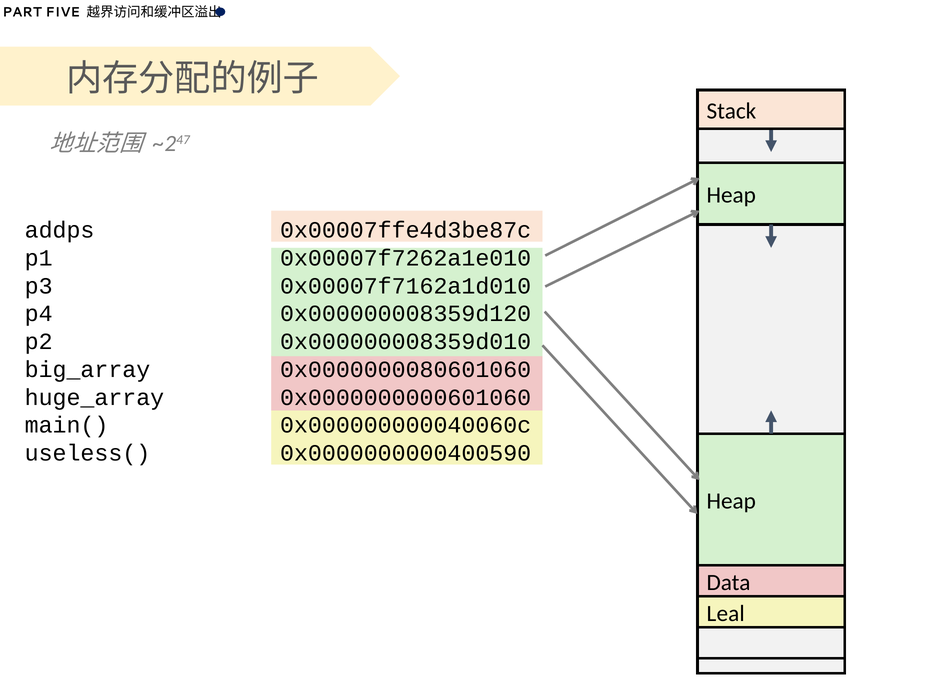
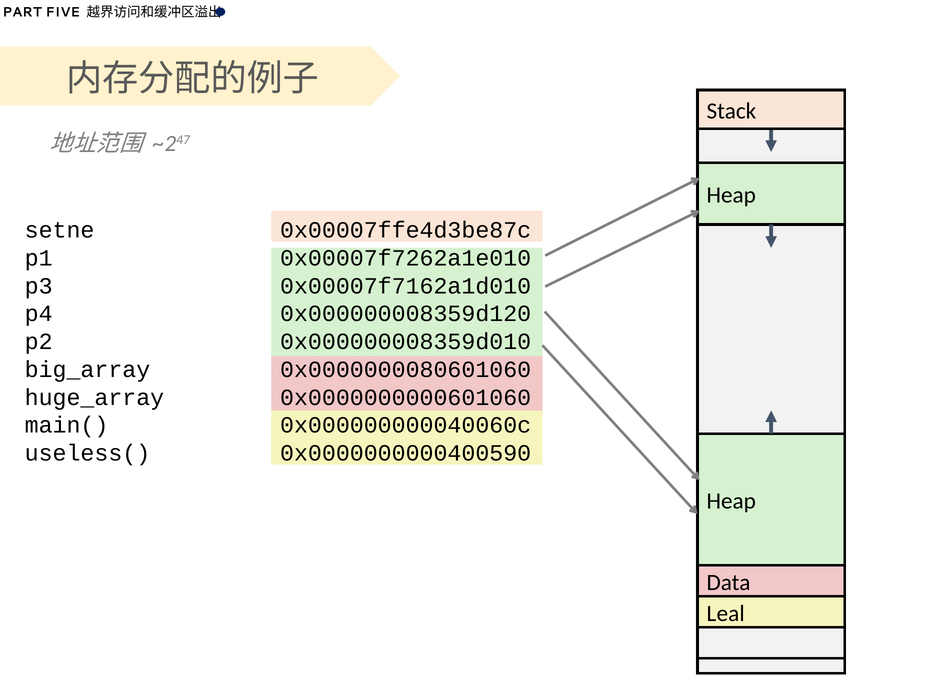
addps: addps -> setne (60, 230)
